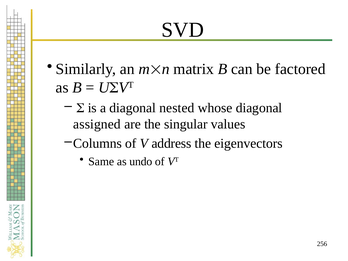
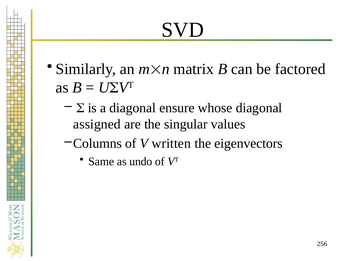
nested: nested -> ensure (177, 108)
address: address -> written (171, 143)
